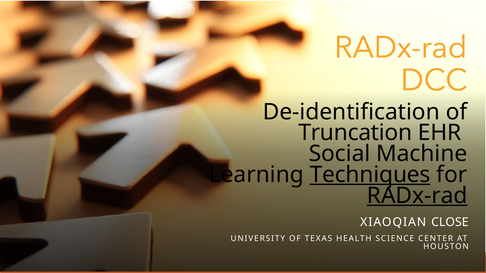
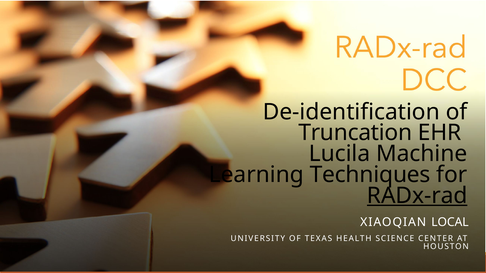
Social: Social -> Lucila (339, 154)
Techniques underline: present -> none (370, 175)
CLOSE: CLOSE -> LOCAL (450, 223)
